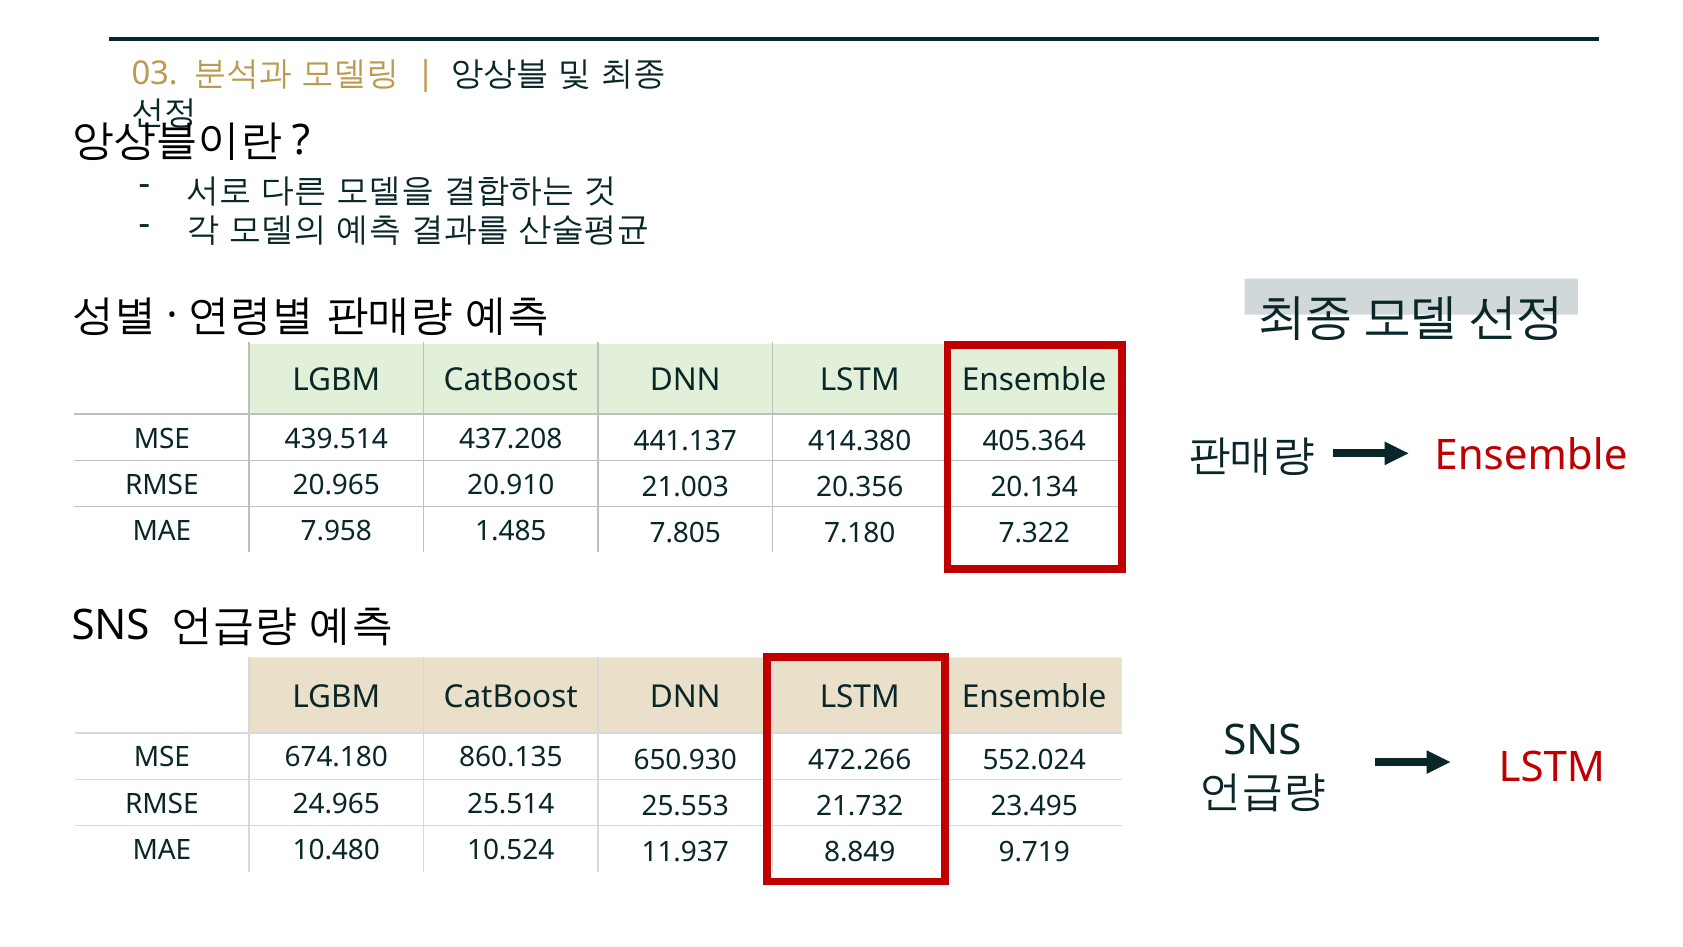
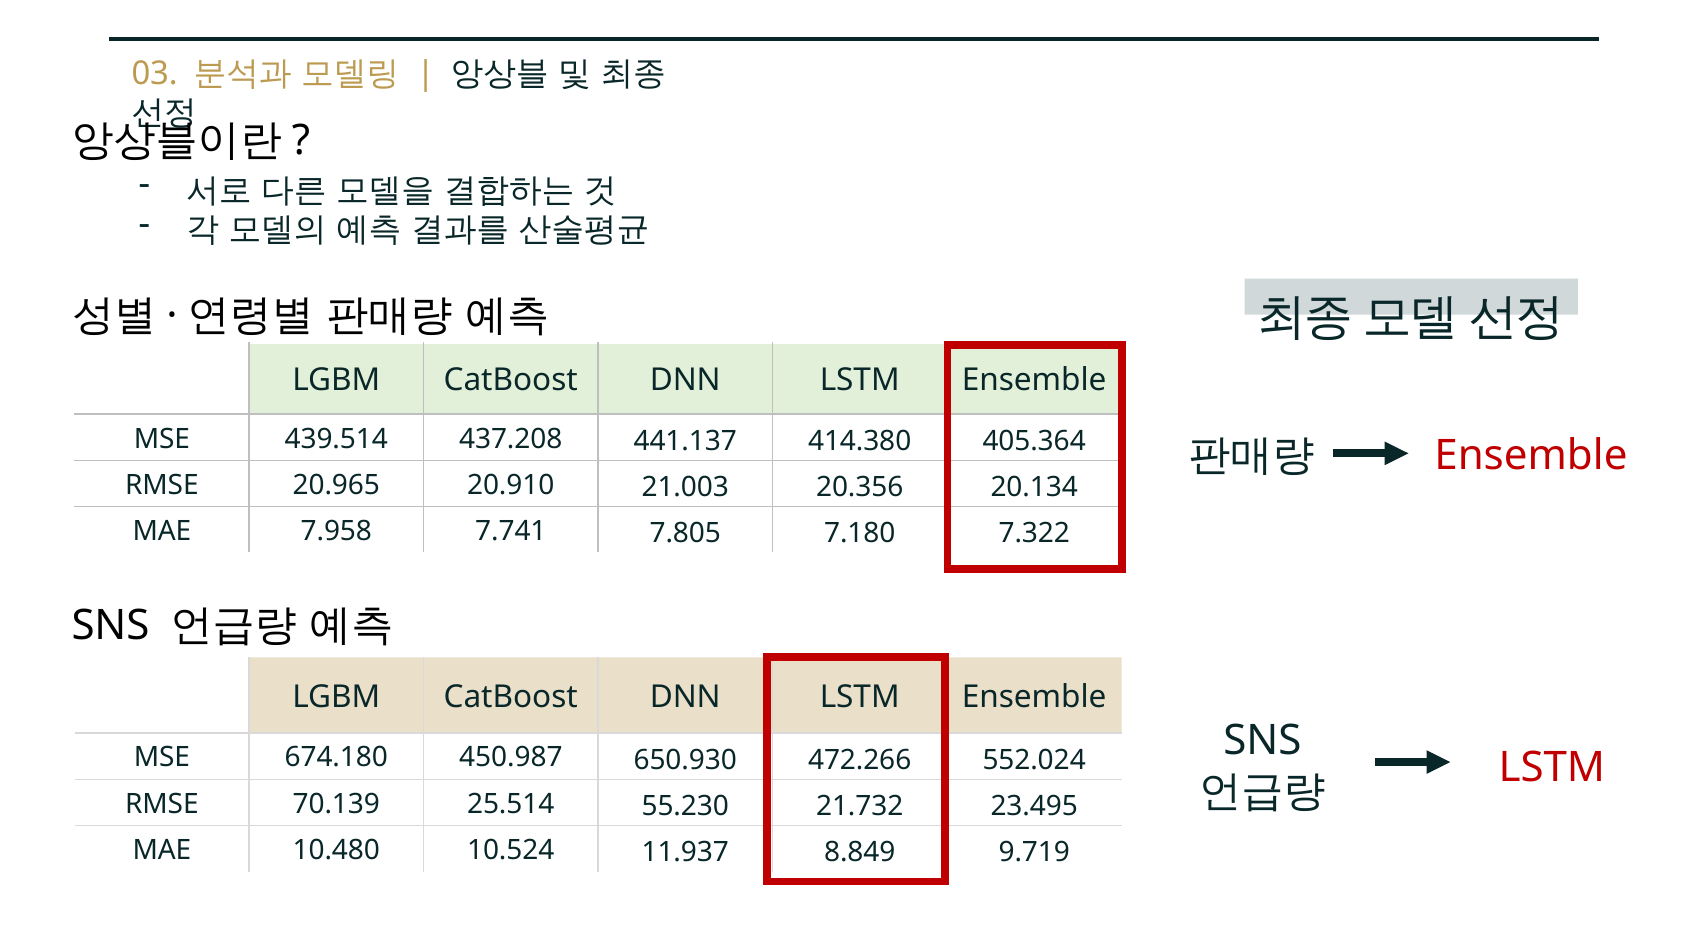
1.485: 1.485 -> 7.741 (511, 531)
860.135: 860.135 -> 450.987 (511, 757)
24.965: 24.965 -> 70.139 (336, 804)
25.553: 25.553 -> 55.230 (685, 806)
